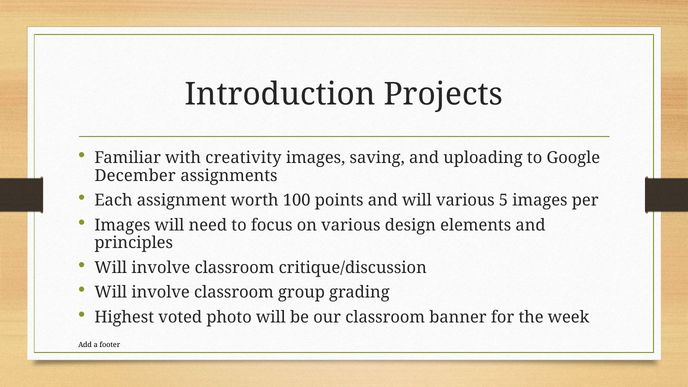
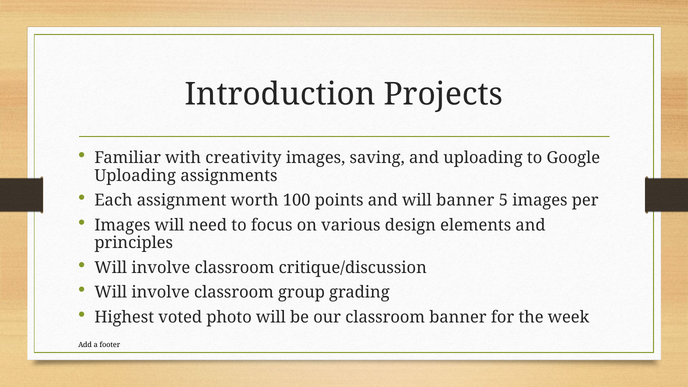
December: December -> Uploading (135, 176)
will various: various -> banner (465, 200)
